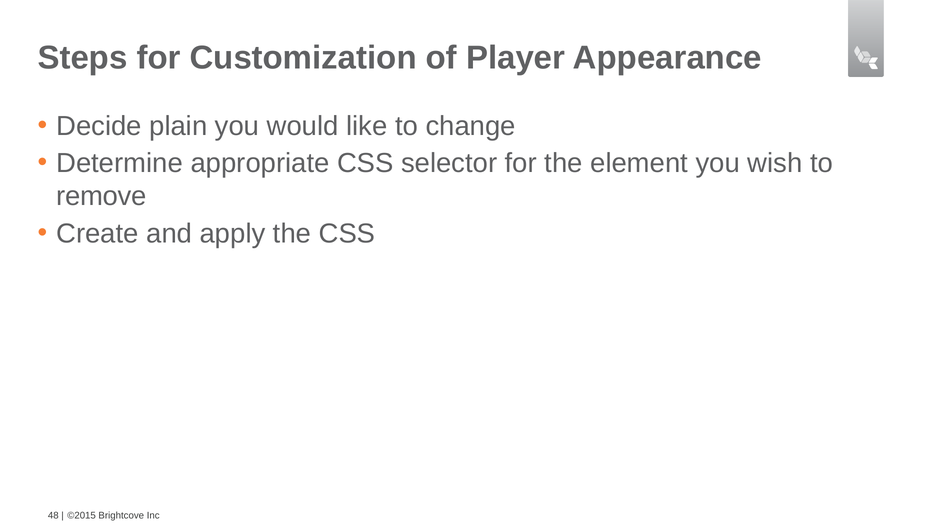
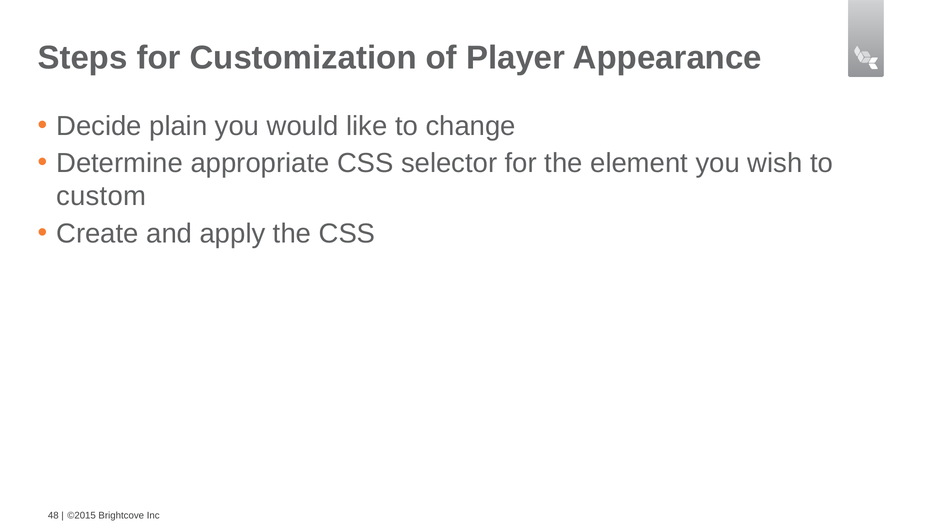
remove: remove -> custom (101, 196)
